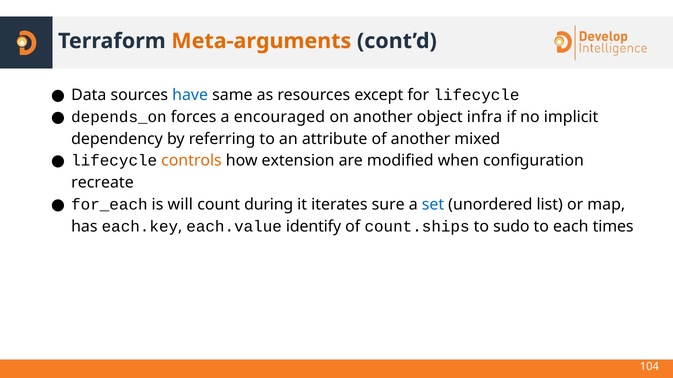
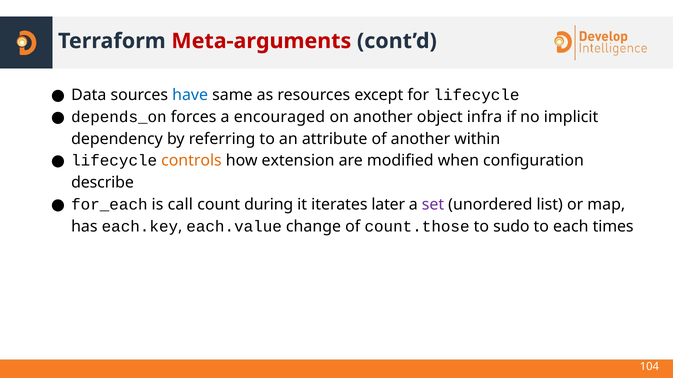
Meta-arguments colour: orange -> red (261, 41)
mixed: mixed -> within (477, 139)
recreate: recreate -> describe (103, 183)
will: will -> call (180, 205)
sure: sure -> later (388, 205)
set colour: blue -> purple (433, 205)
identify: identify -> change (313, 227)
count.ships: count.ships -> count.those (417, 227)
